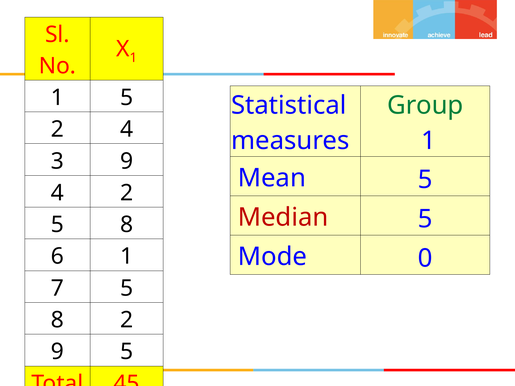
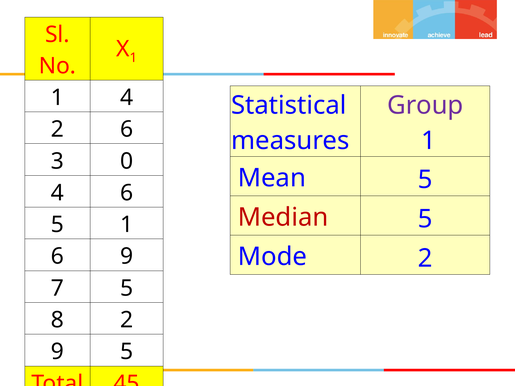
1 5: 5 -> 4 (127, 98)
Group colour: green -> purple (425, 106)
2 4: 4 -> 6 (127, 129)
3 9: 9 -> 0 (127, 161)
4 2: 2 -> 6 (127, 193)
8: 8 -> 1 (127, 225)
Mode 0: 0 -> 2 (425, 259)
6 1: 1 -> 9 (127, 257)
